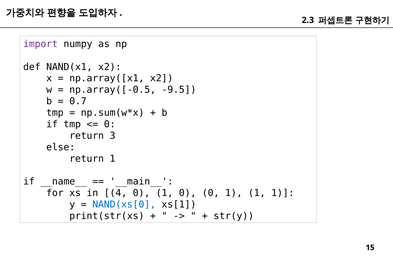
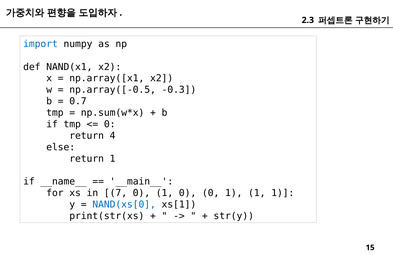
import colour: purple -> blue (40, 44)
-9.5: -9.5 -> -0.3 (179, 90)
3: 3 -> 4 (113, 136)
4: 4 -> 7 (115, 193)
